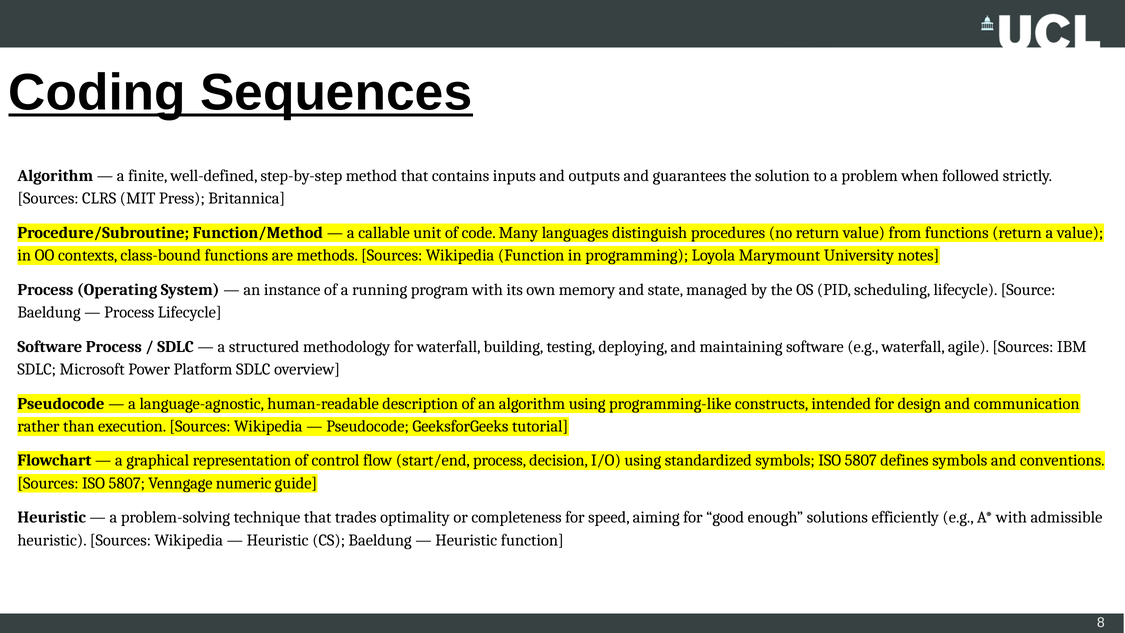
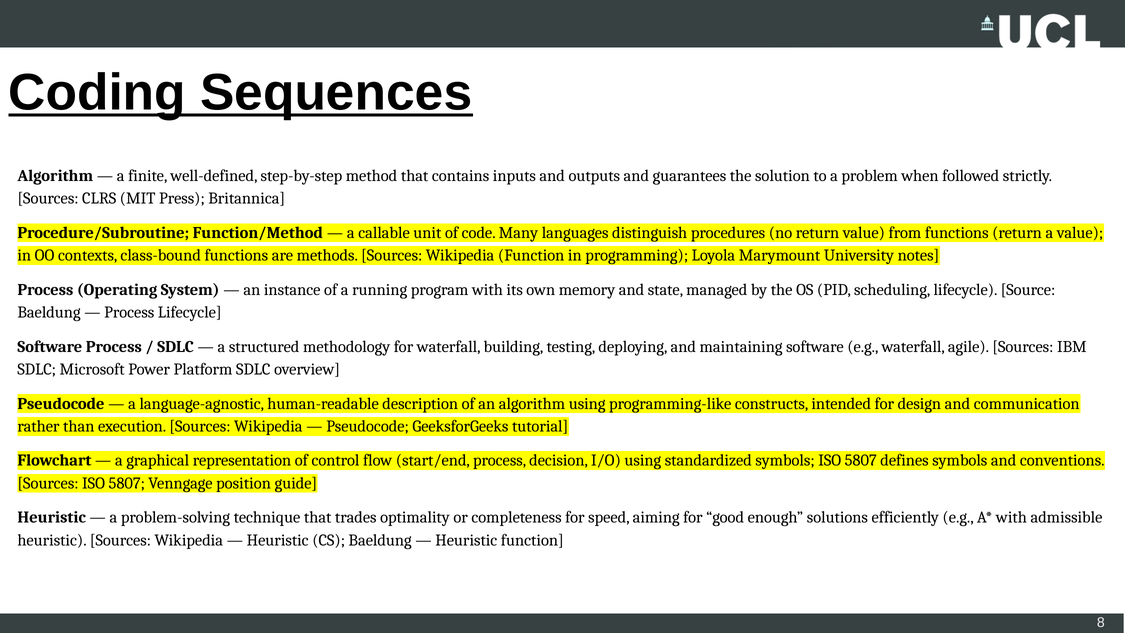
numeric: numeric -> position (244, 483)
